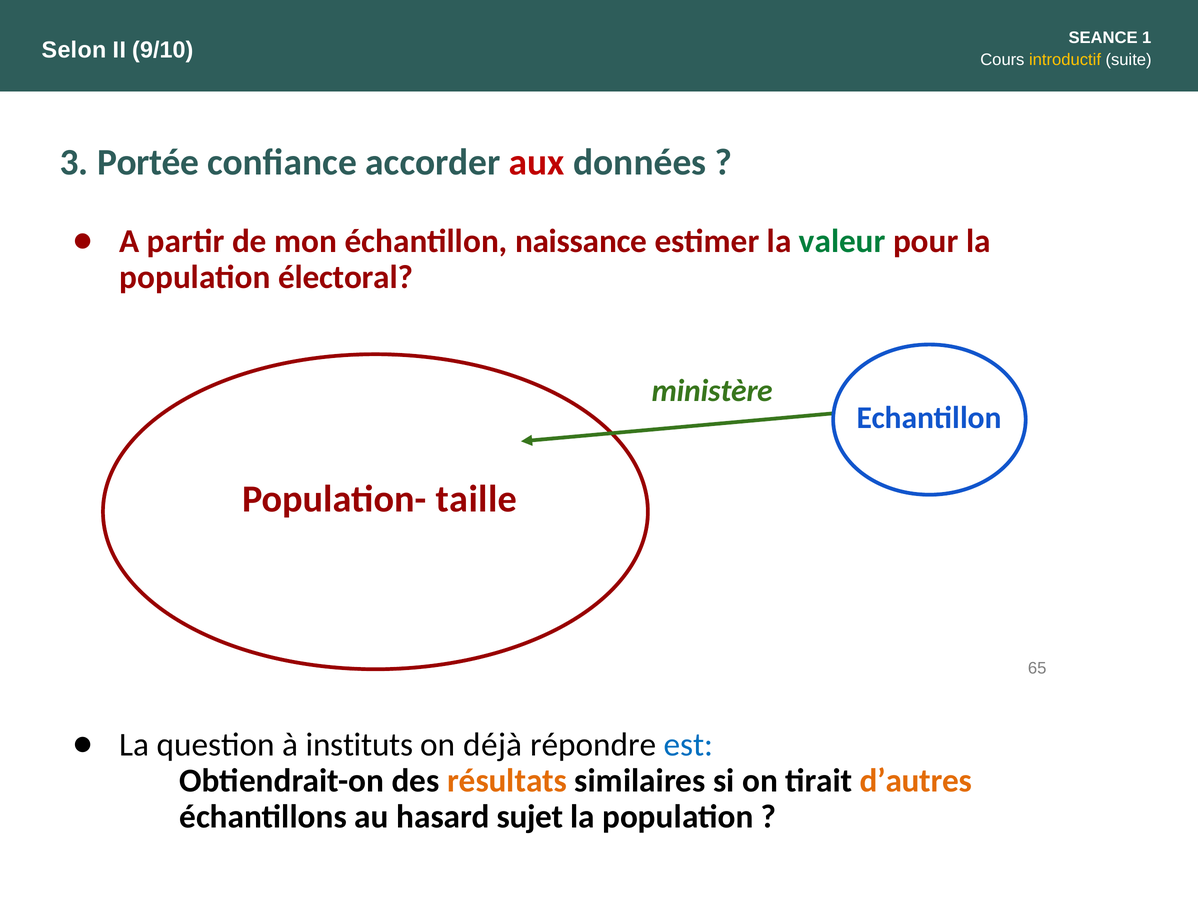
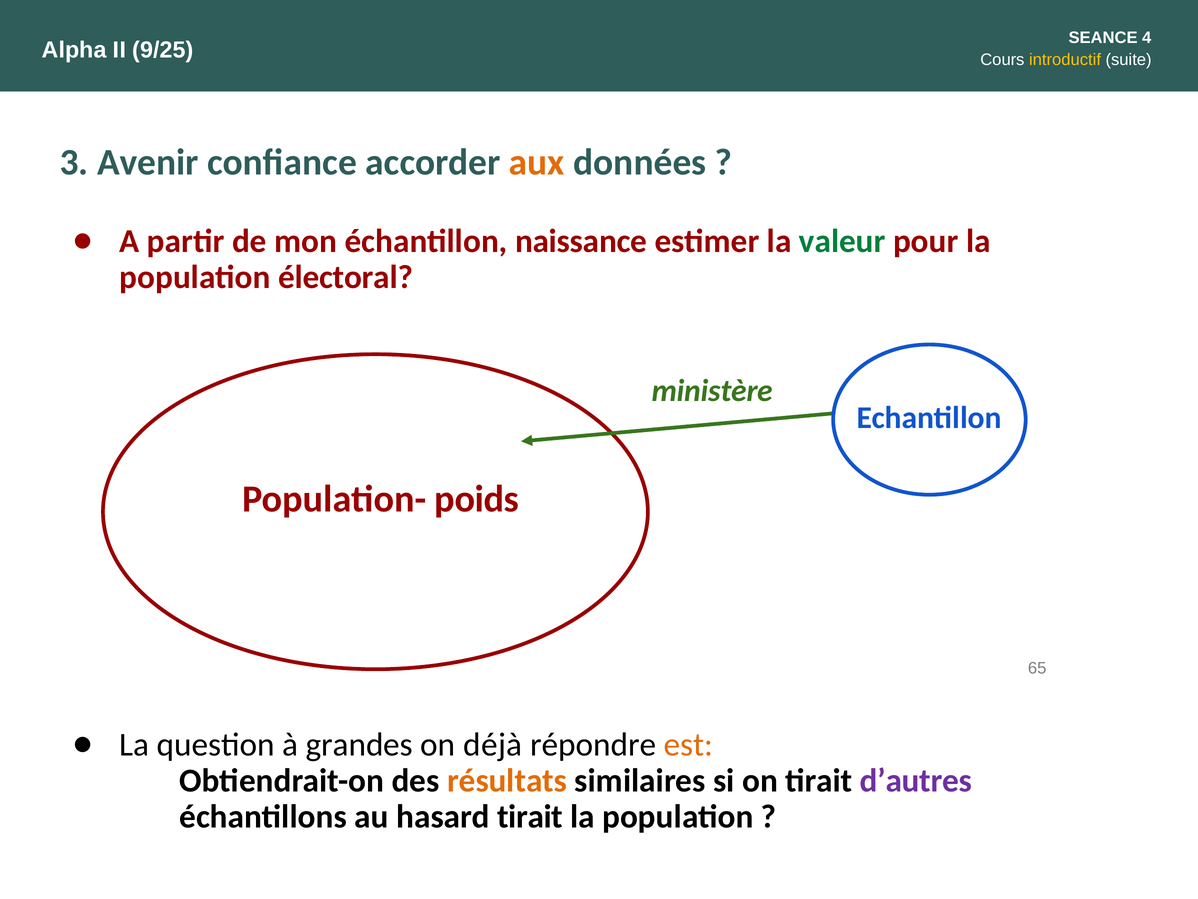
1: 1 -> 4 (1147, 38)
Selon: Selon -> Alpha (74, 50)
9/10: 9/10 -> 9/25 (163, 50)
Portée: Portée -> Avenir (148, 162)
aux colour: red -> orange (537, 162)
taille: taille -> poids (477, 499)
instituts: instituts -> grandes (359, 744)
est colour: blue -> orange (688, 744)
d’autres colour: orange -> purple (916, 780)
hasard sujet: sujet -> tirait (530, 816)
